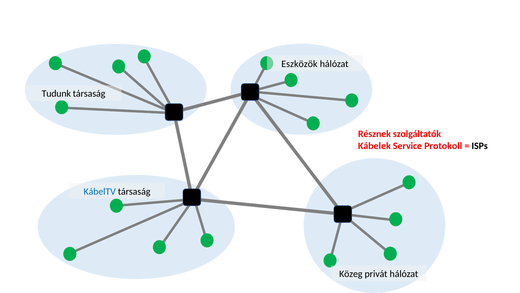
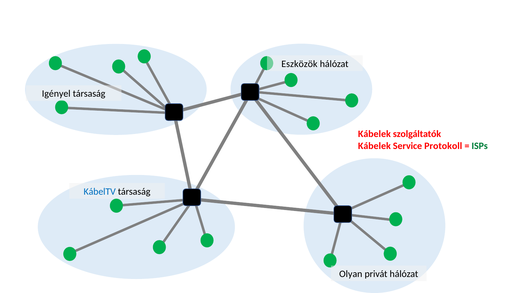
Tudunk: Tudunk -> Igényel (56, 94)
Résznek: Résznek -> Kábelek (374, 134)
ISPs colour: black -> green (480, 146)
Közeg: Közeg -> Olyan (351, 274)
